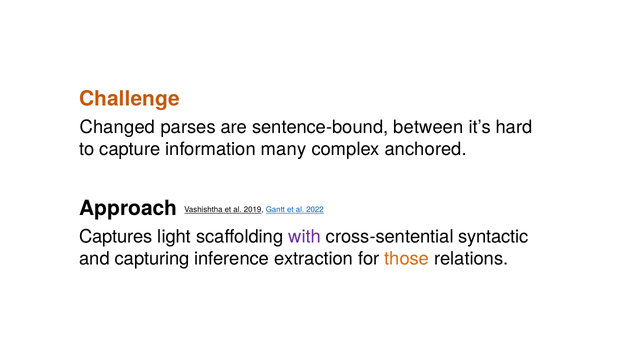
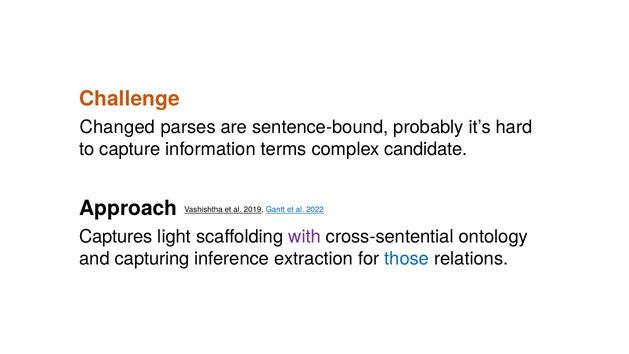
between: between -> probably (429, 127)
many: many -> terms (284, 149)
anchored: anchored -> candidate (426, 149)
syntactic: syntactic -> ontology (493, 237)
those colour: orange -> blue (407, 259)
